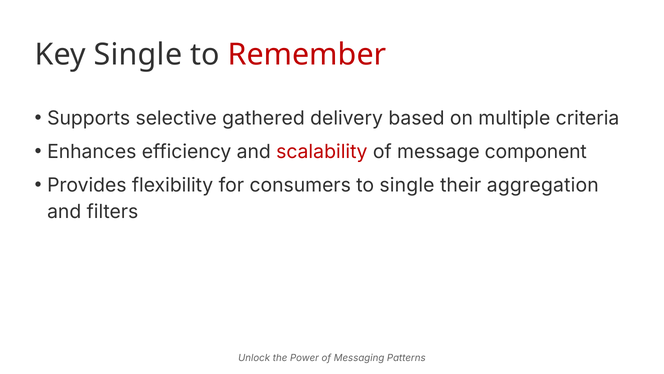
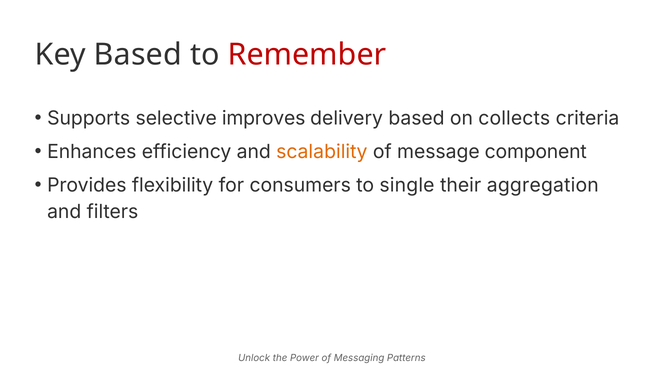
Key Single: Single -> Based (138, 55)
gathered: gathered -> improves (264, 118)
multiple: multiple -> collects (514, 118)
scalability colour: red -> orange (322, 152)
